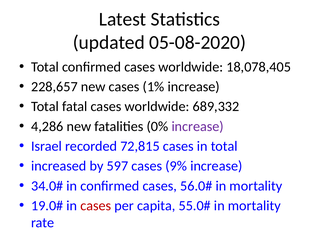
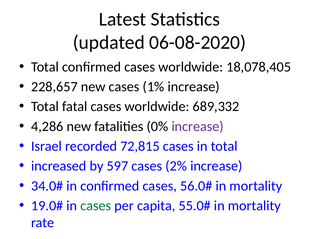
05-08-2020: 05-08-2020 -> 06-08-2020 (198, 43)
9%: 9% -> 2% (176, 166)
cases colour: red -> green (96, 206)
